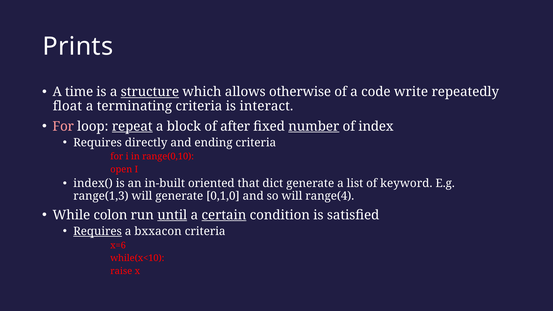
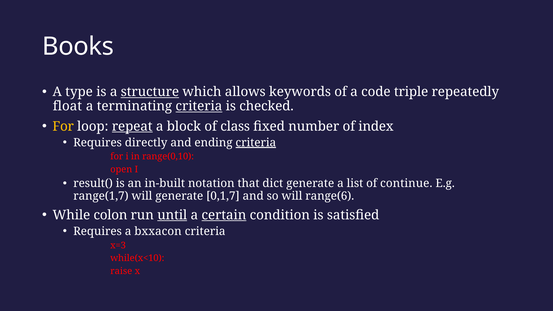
Prints: Prints -> Books (78, 46)
time: time -> type (79, 92)
otherwise: otherwise -> keywords (300, 92)
write: write -> triple (411, 92)
criteria underline: none -> present (199, 106)
interact: interact -> checked (267, 106)
For colour: pink -> yellow (63, 126)
after: after -> class (235, 126)
number underline: present -> none (314, 126)
criteria underline: none -> present (256, 143)
index(: index( -> result( (93, 184)
oriented: oriented -> notation (211, 184)
keyword: keyword -> continue (406, 184)
range(1,3: range(1,3 -> range(1,7 (101, 196)
0,1,0: 0,1,0 -> 0,1,7 (223, 196)
range(4: range(4 -> range(6 (330, 196)
Requires underline: present -> none (98, 231)
x=6: x=6 -> x=3 (118, 245)
